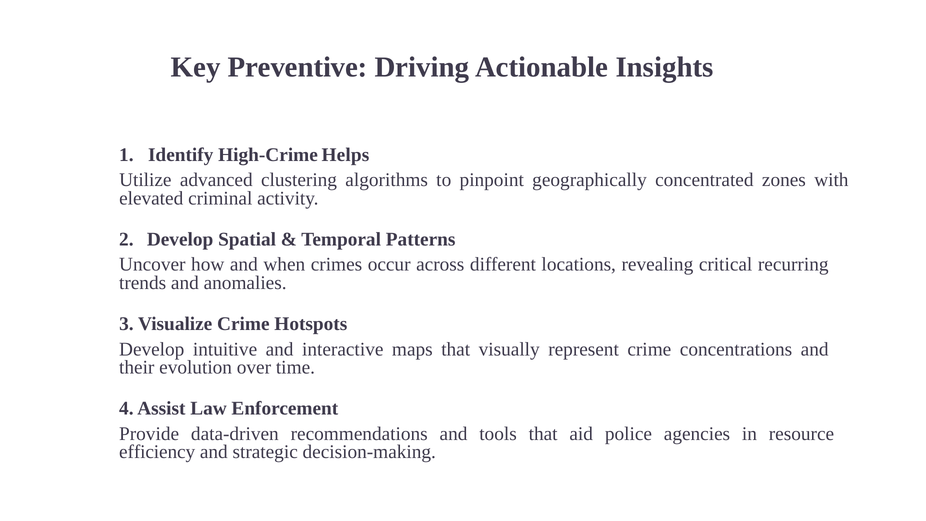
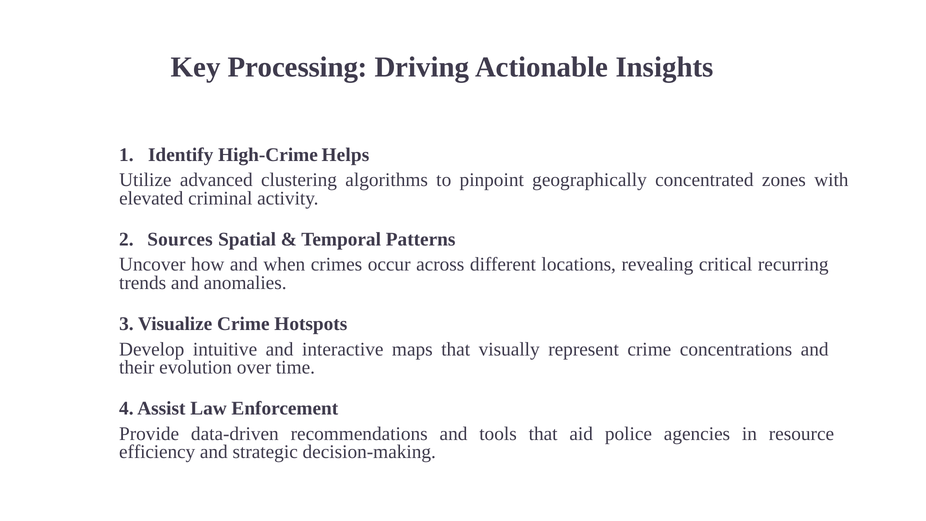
Preventive: Preventive -> Processing (298, 67)
2 Develop: Develop -> Sources (180, 239)
